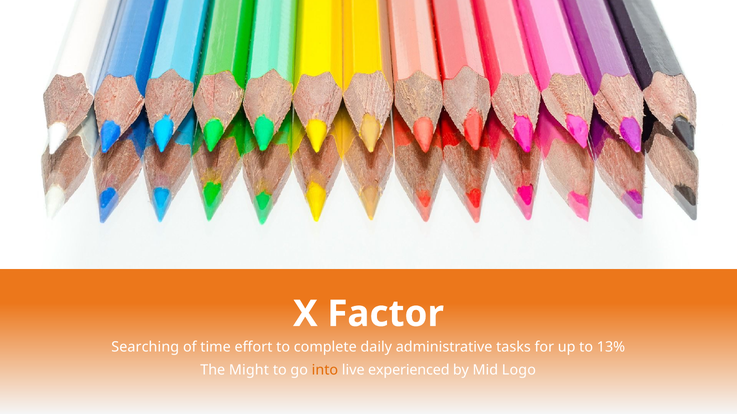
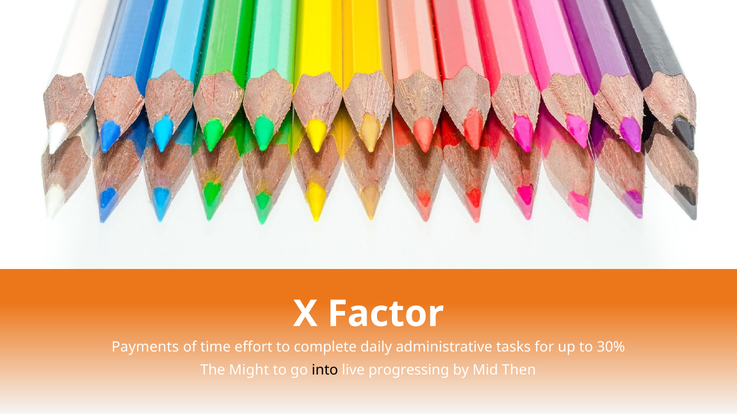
Searching: Searching -> Payments (145, 348)
13%: 13% -> 30% (611, 348)
into colour: orange -> black (325, 371)
experienced: experienced -> progressing (409, 371)
Logo: Logo -> Then (519, 371)
